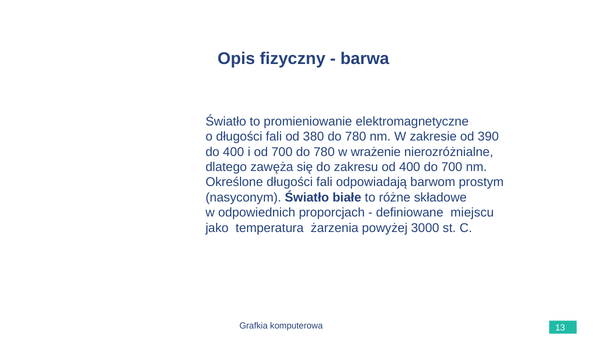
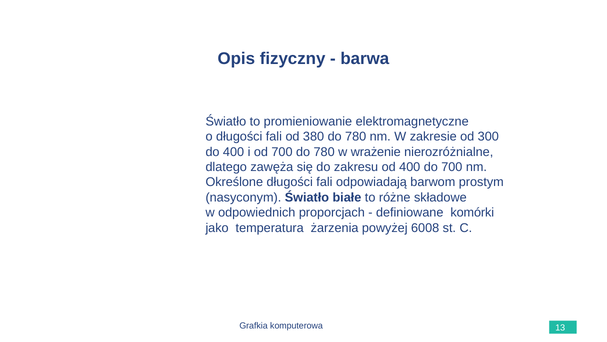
390: 390 -> 300 (488, 136)
miejscu: miejscu -> komórki (472, 212)
3000: 3000 -> 6008 (425, 228)
